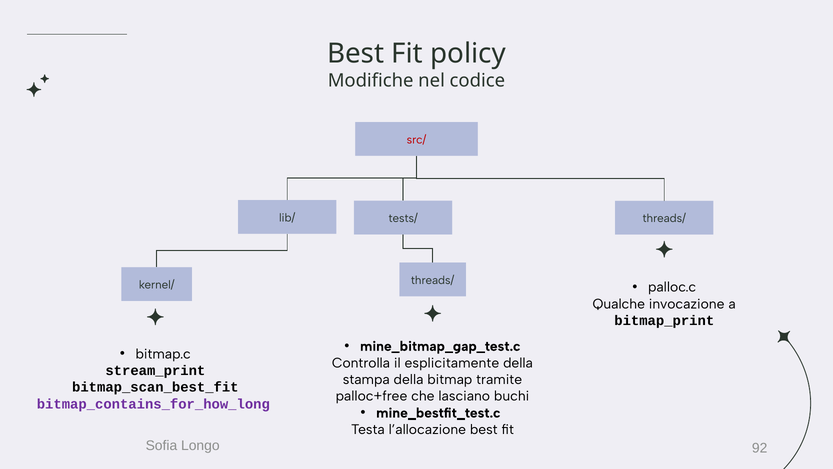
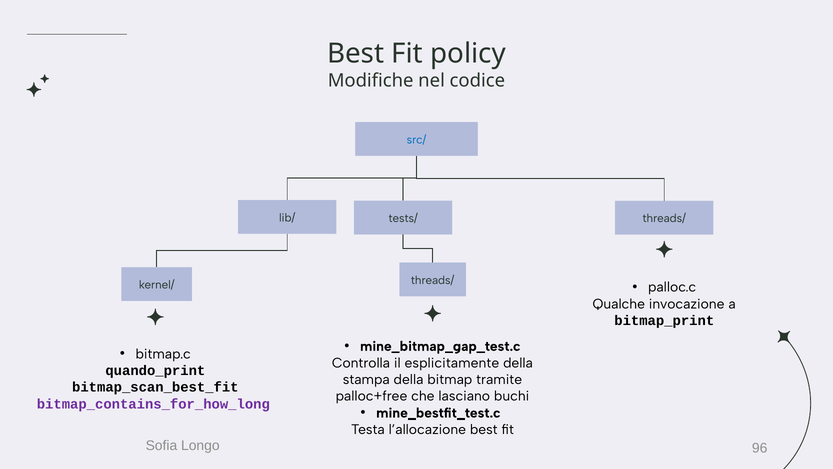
src/ colour: red -> blue (417, 140)
stream_print: stream_print -> quando_print (155, 370)
92: 92 -> 96 (760, 448)
